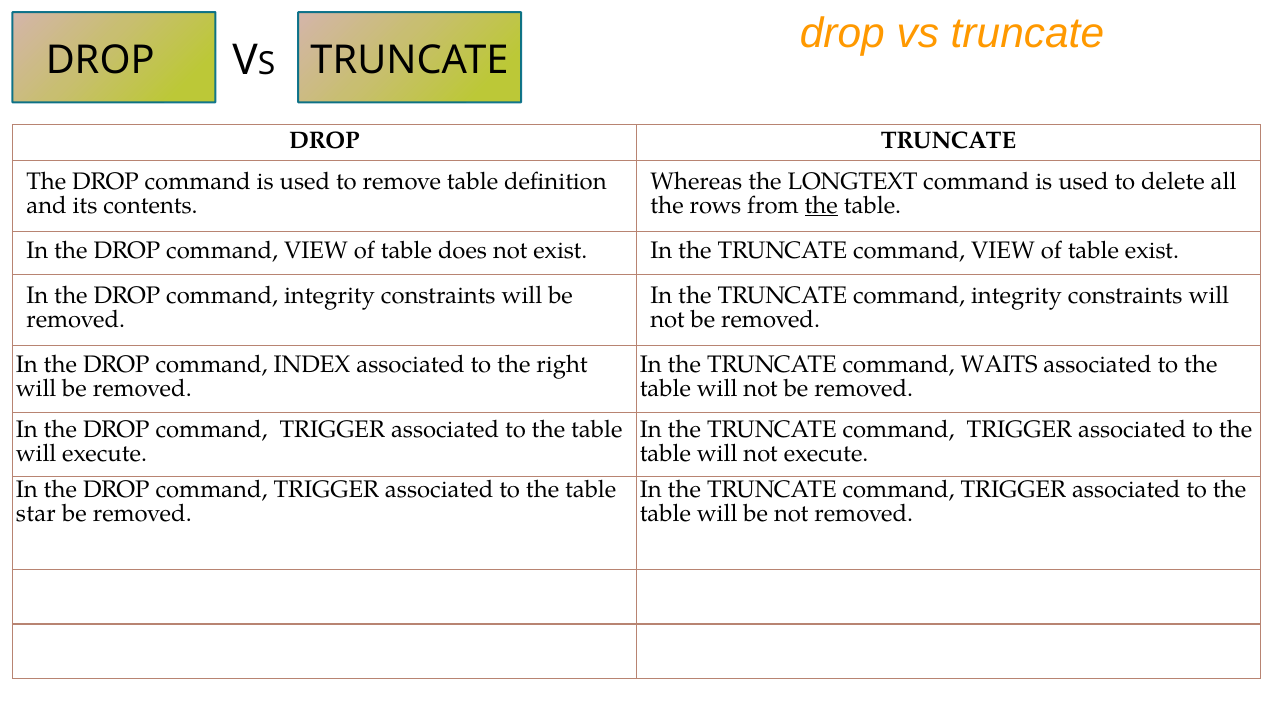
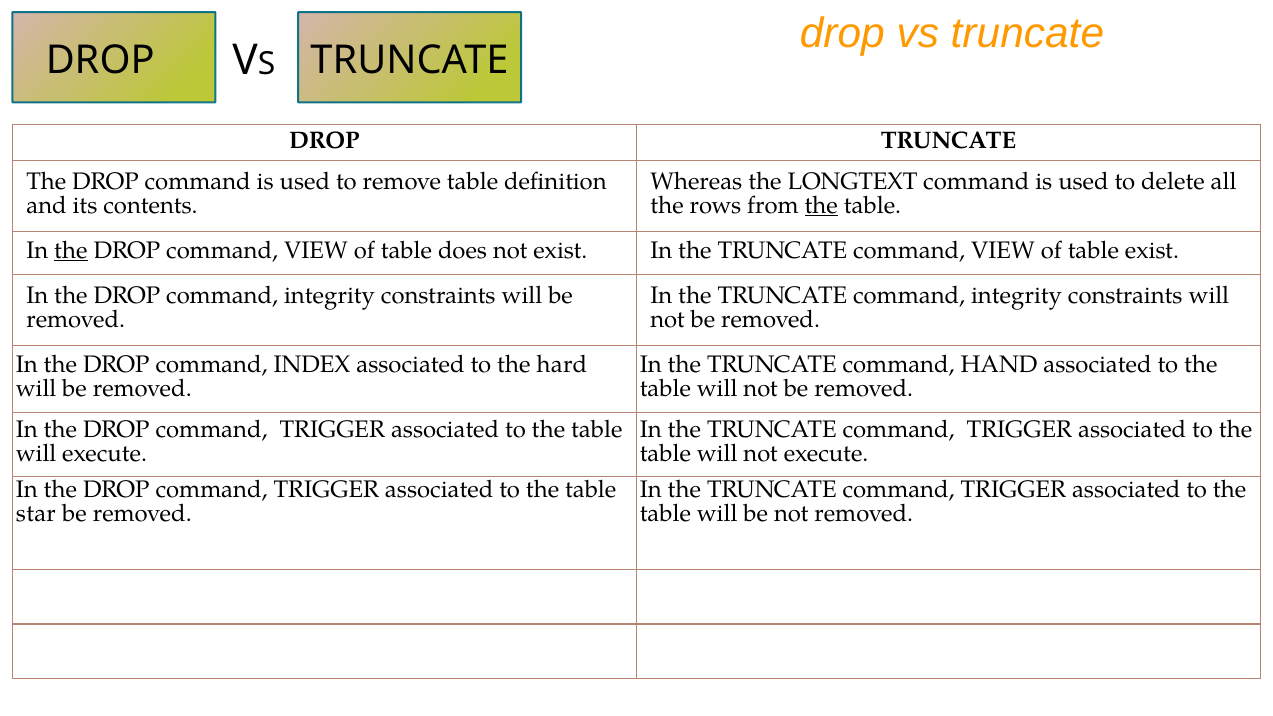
the underline: none -> present (71, 250)
right: right -> hard (562, 364)
WAITS: WAITS -> HAND (999, 364)
